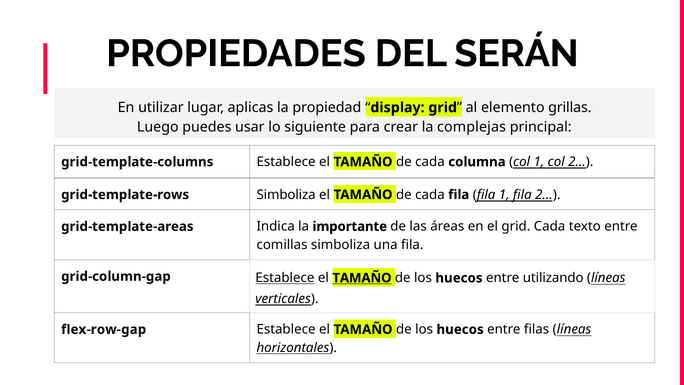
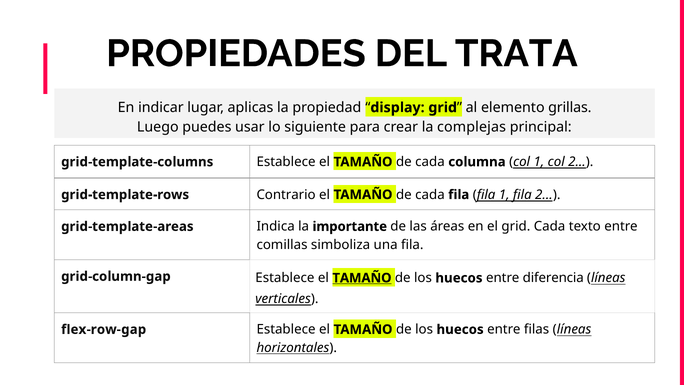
SERÁN: SERÁN -> TRATA (516, 54)
utilizar: utilizar -> indicar (161, 107)
grid-template-rows Simboliza: Simboliza -> Contrario (286, 195)
Establece underline: present -> none (285, 278)
utilizando: utilizando -> diferencia (553, 278)
